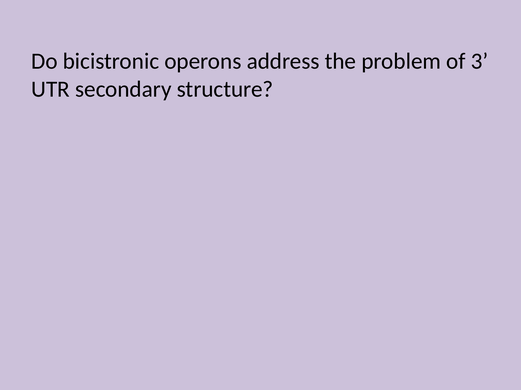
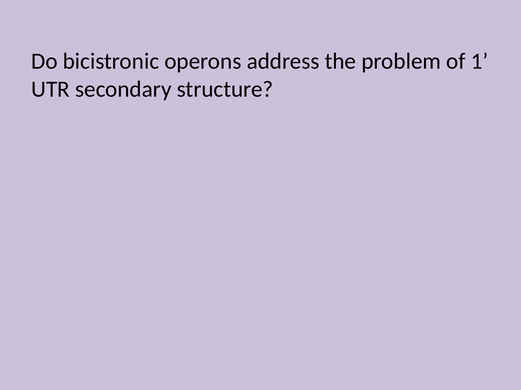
3: 3 -> 1 (480, 61)
